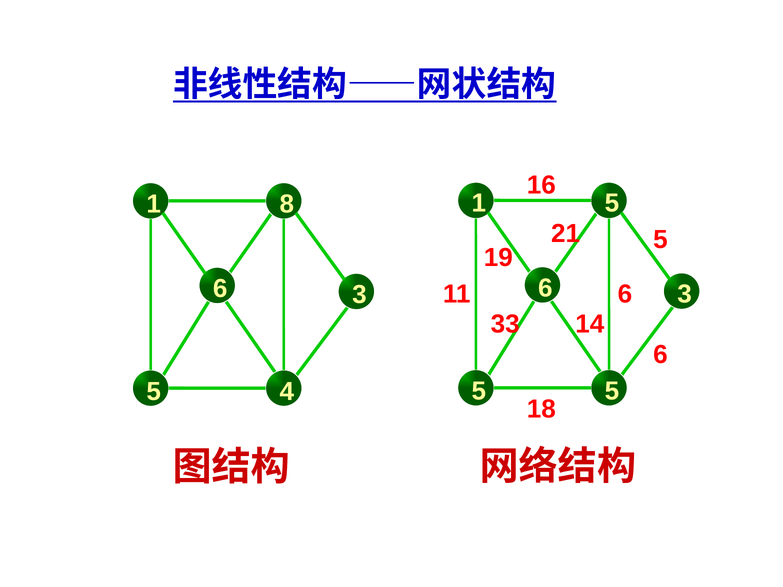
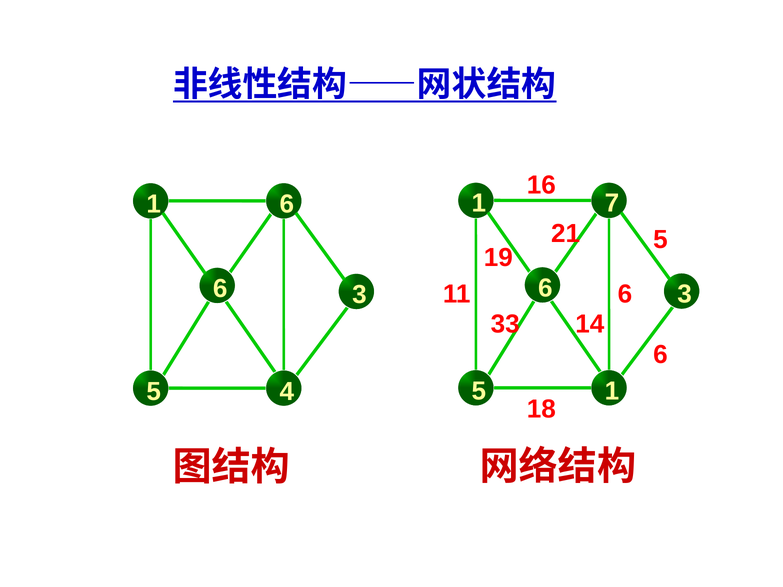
1 5: 5 -> 7 (612, 203)
1 8: 8 -> 6 (287, 204)
5: 5 -> 1 (612, 391)
